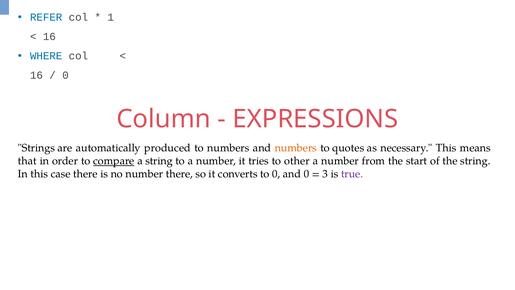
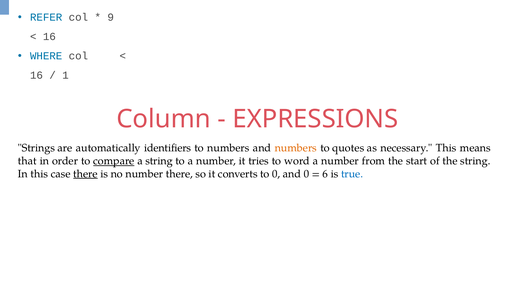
1: 1 -> 9 (111, 17)
0: 0 -> 1 (66, 75)
produced: produced -> identifiers (168, 148)
other: other -> word (297, 161)
there underline: none -> present (85, 174)
3: 3 -> 6 (325, 174)
true colour: purple -> blue (352, 174)
